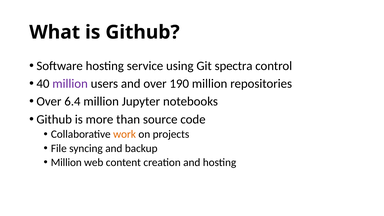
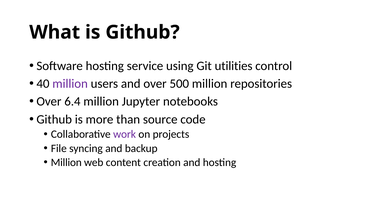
spectra: spectra -> utilities (234, 66)
190: 190 -> 500 (179, 84)
work colour: orange -> purple (125, 134)
